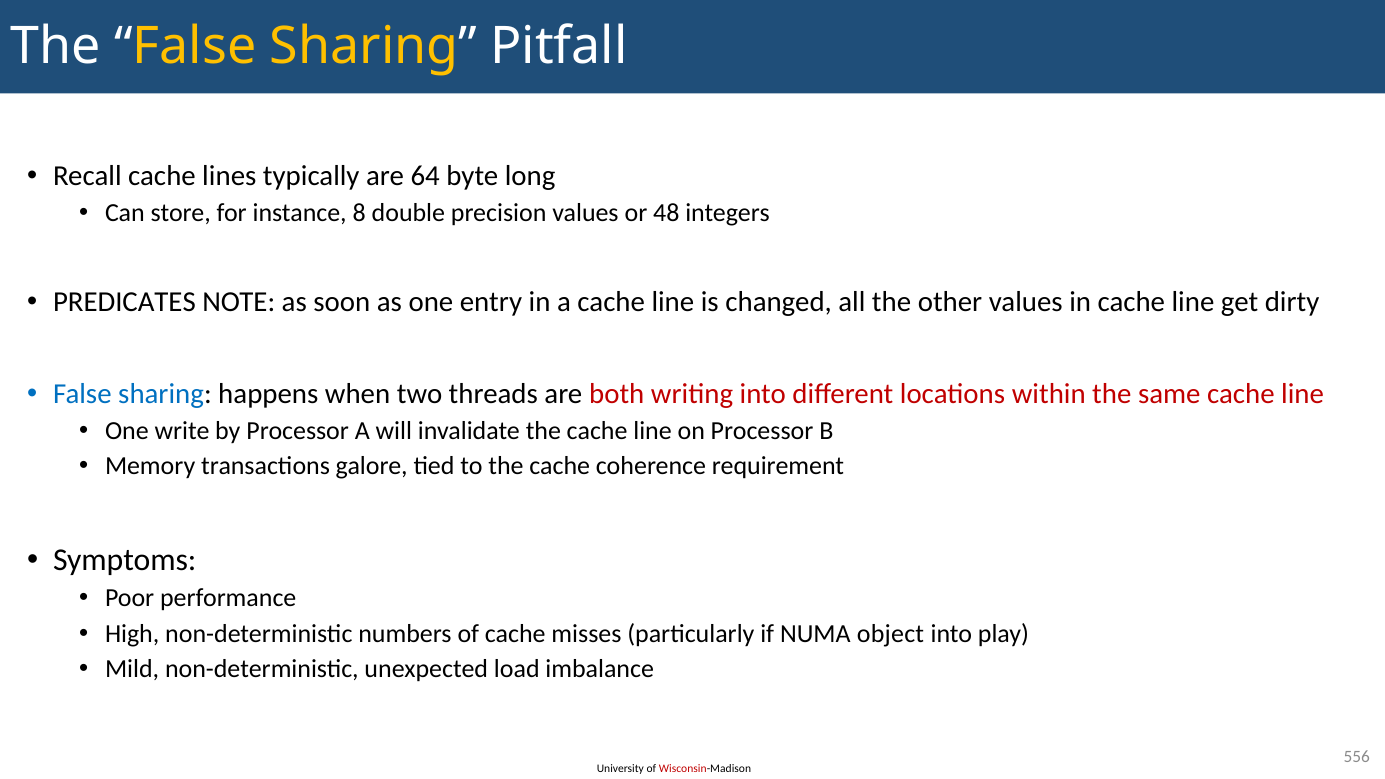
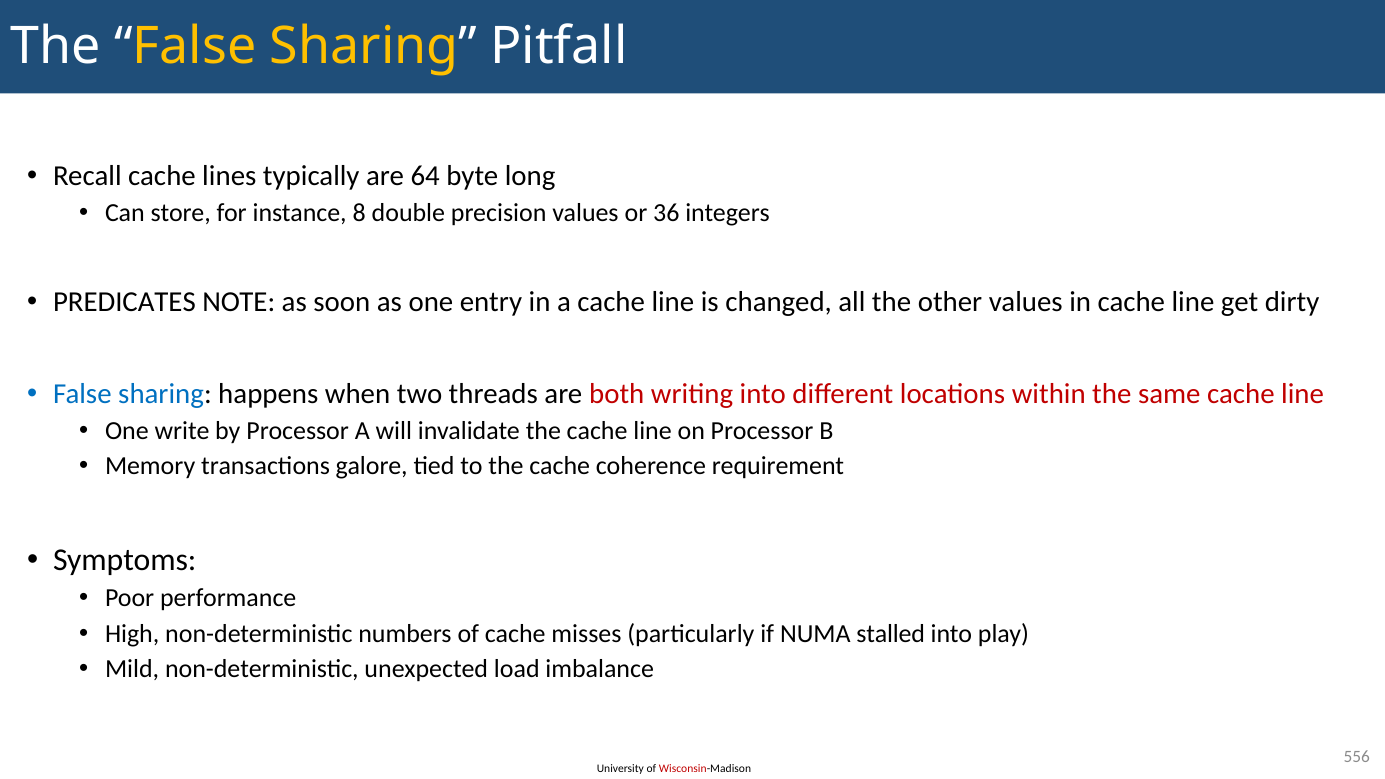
48: 48 -> 36 (666, 213)
object: object -> stalled (891, 634)
